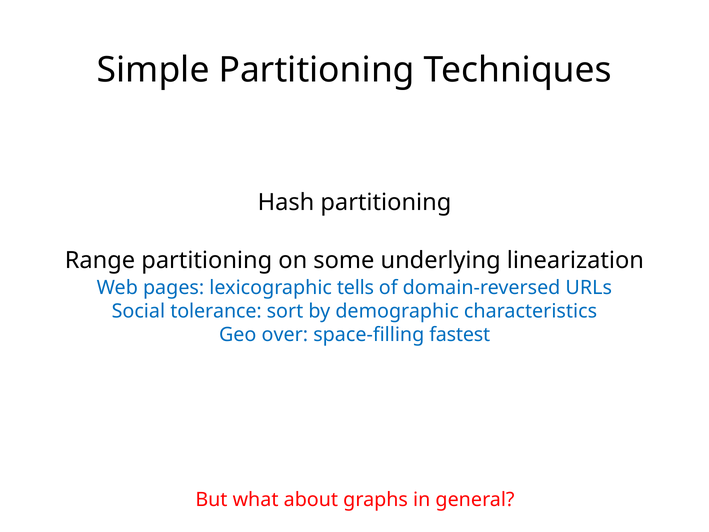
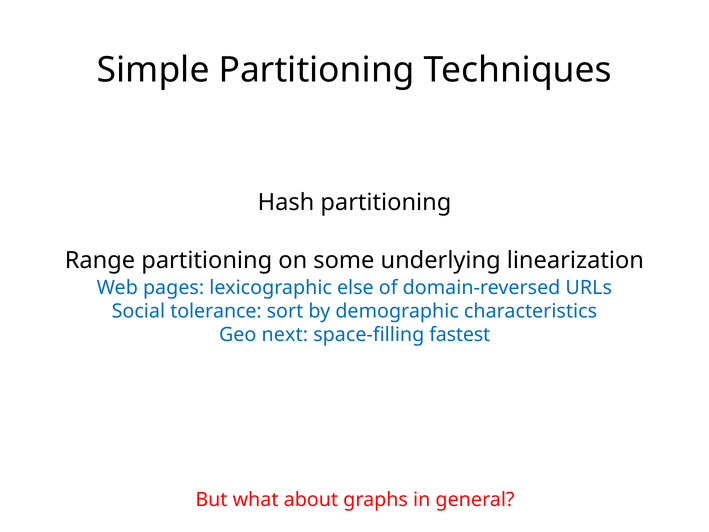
tells: tells -> else (355, 287)
over: over -> next (285, 335)
